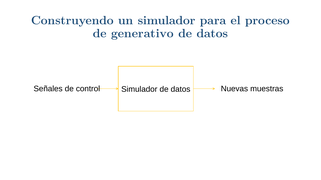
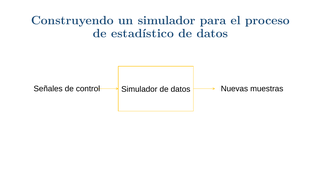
generativo: generativo -> estadístico (142, 33)
